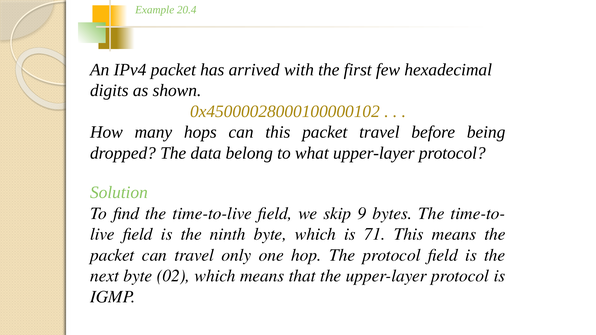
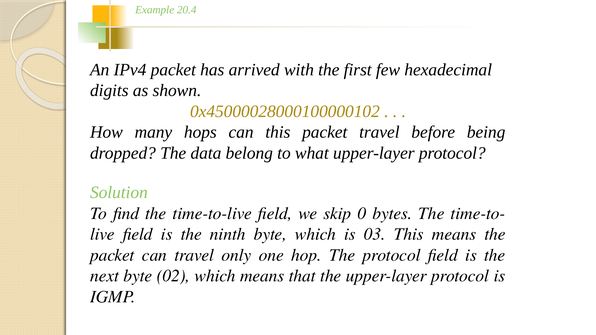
9: 9 -> 0 (362, 214)
71: 71 -> 03 (375, 234)
